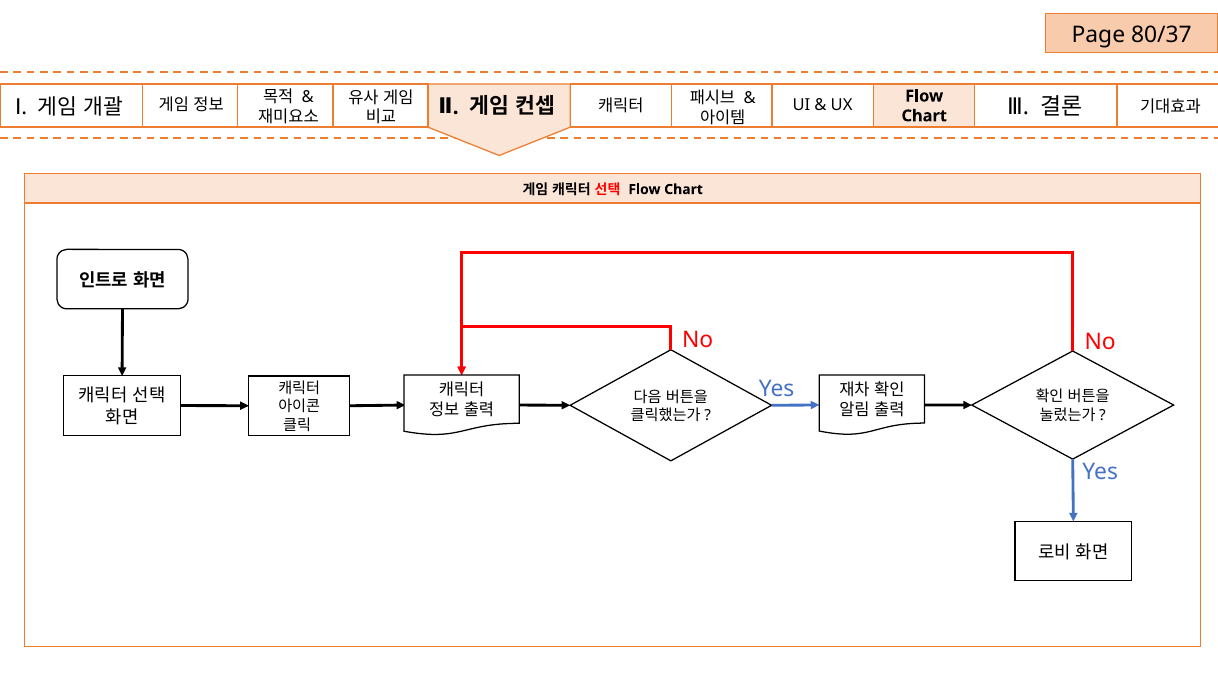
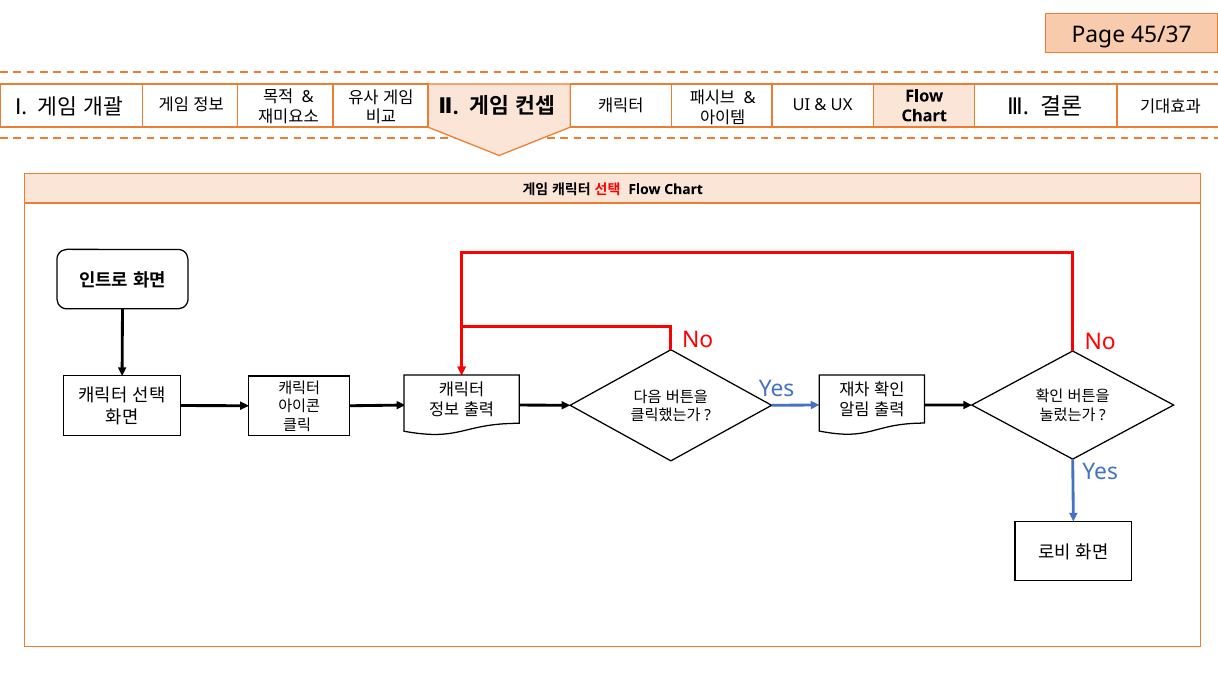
80/37: 80/37 -> 45/37 (1161, 35)
